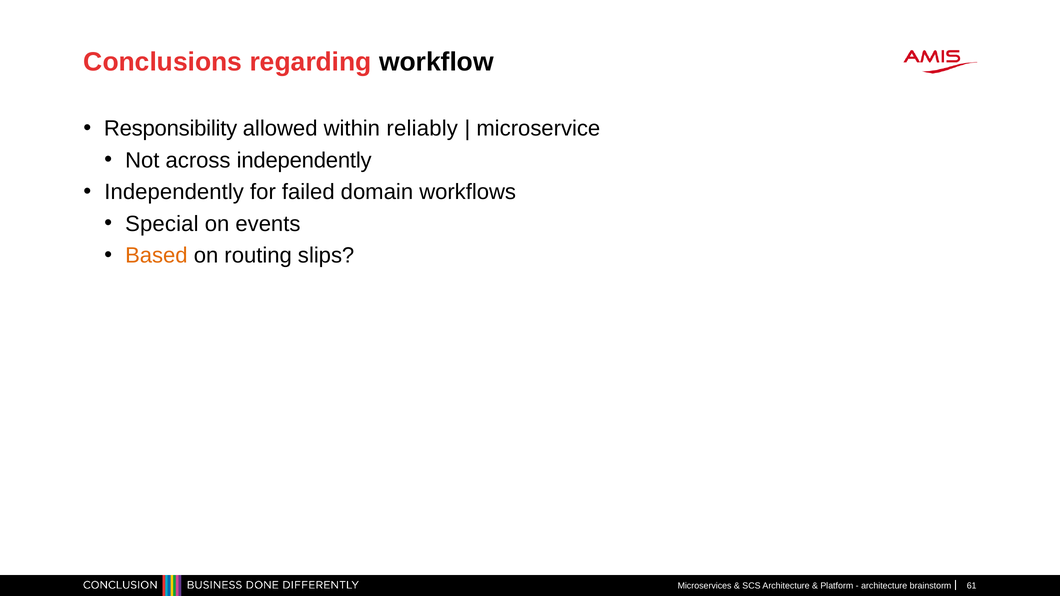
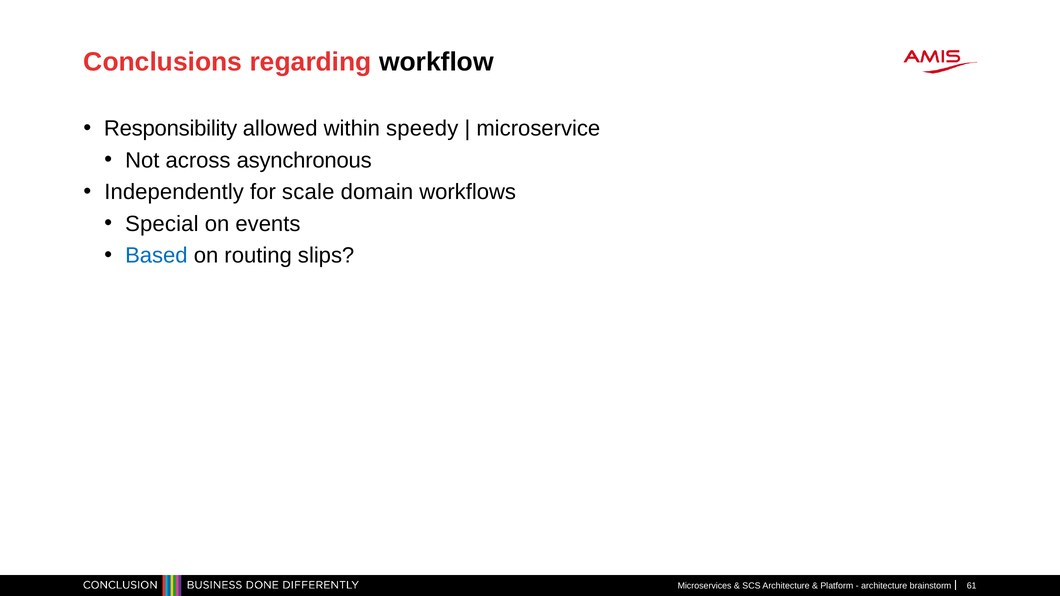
reliably: reliably -> speedy (422, 129)
across independently: independently -> asynchronous (304, 160)
failed: failed -> scale (308, 192)
Based colour: orange -> blue (156, 256)
